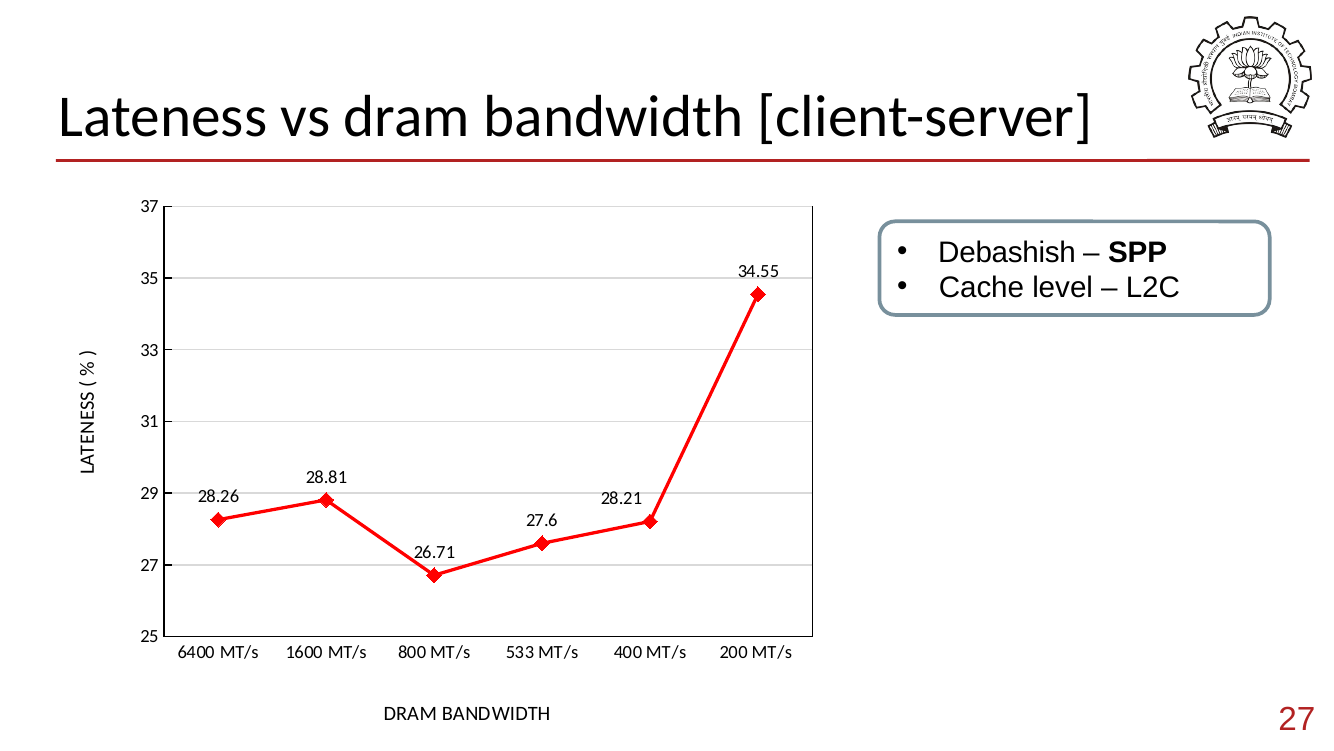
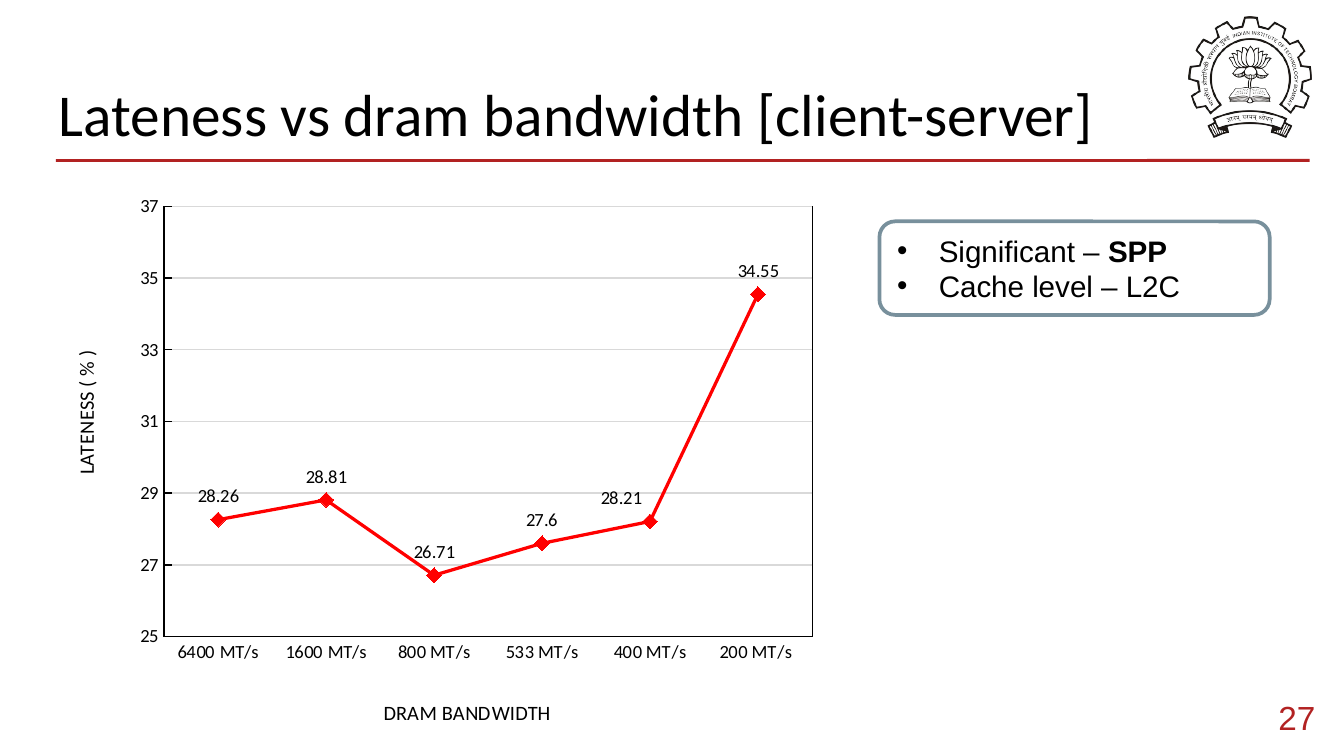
Debashish: Debashish -> Significant (1007, 252)
